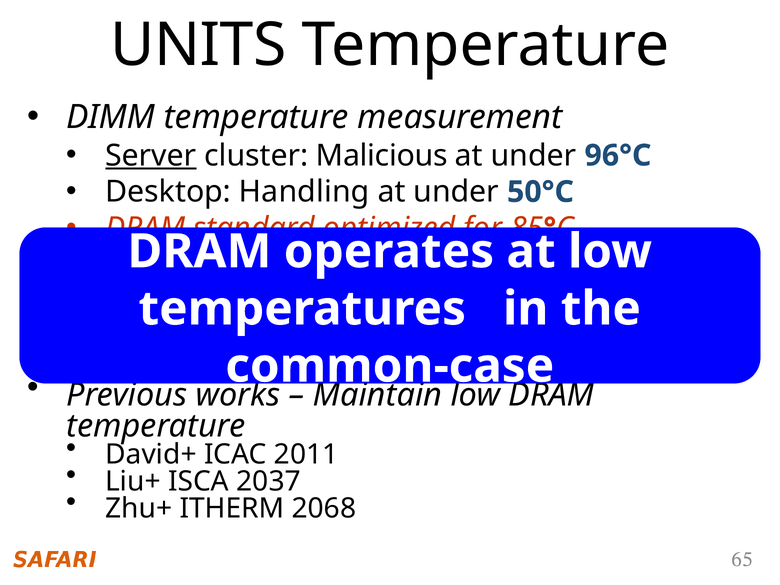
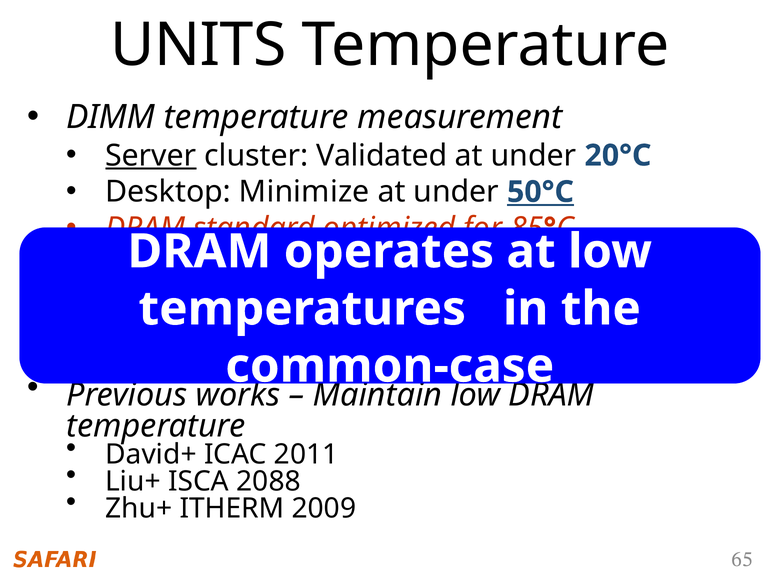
Malicious: Malicious -> Validated (382, 156)
96°C: 96°C -> 20°C (618, 156)
Handling: Handling -> Minimize (304, 192)
50°C underline: none -> present (540, 192)
2037: 2037 -> 2088 (269, 482)
2068: 2068 -> 2009 (324, 509)
